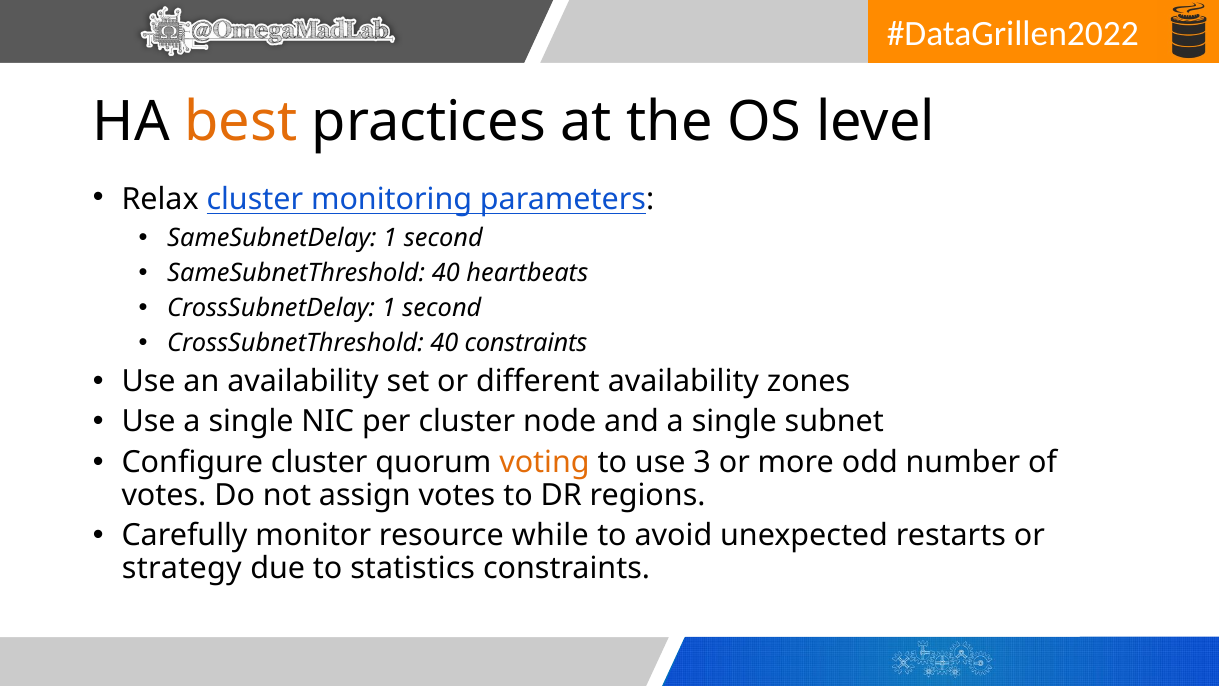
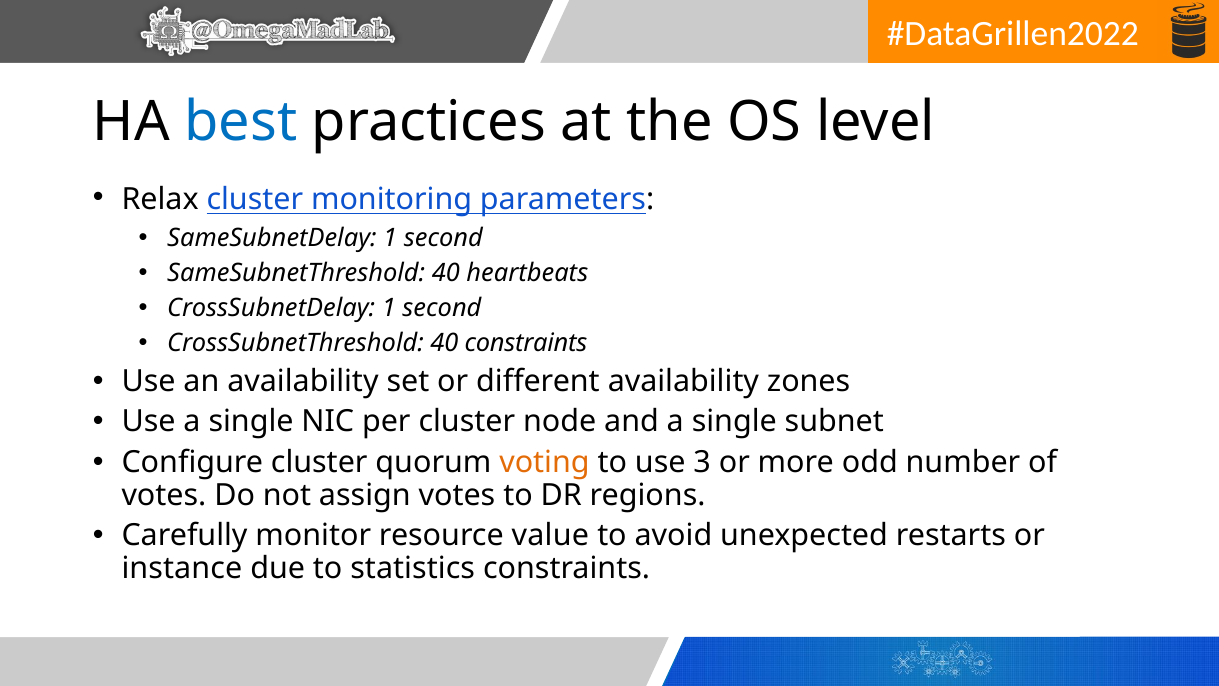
best colour: orange -> blue (241, 122)
while: while -> value (550, 536)
strategy: strategy -> instance (182, 568)
